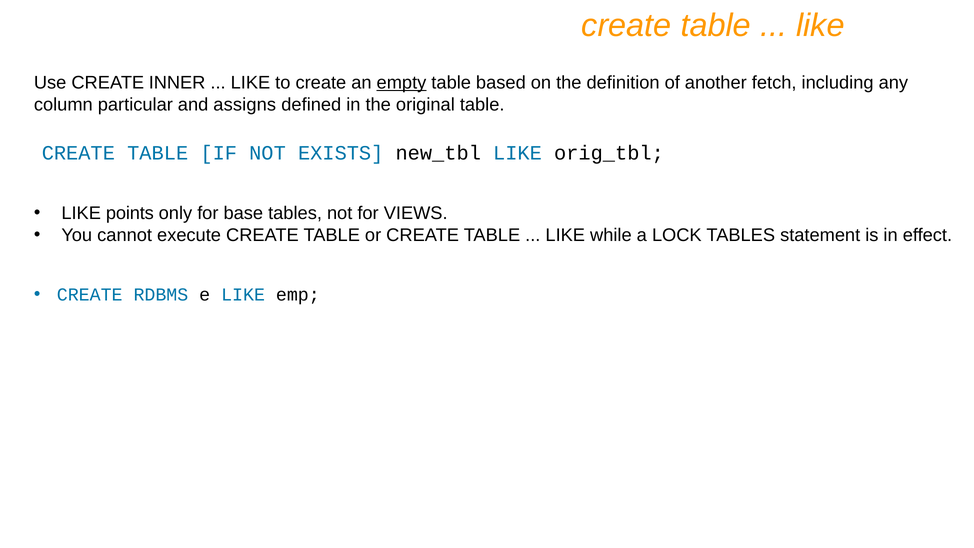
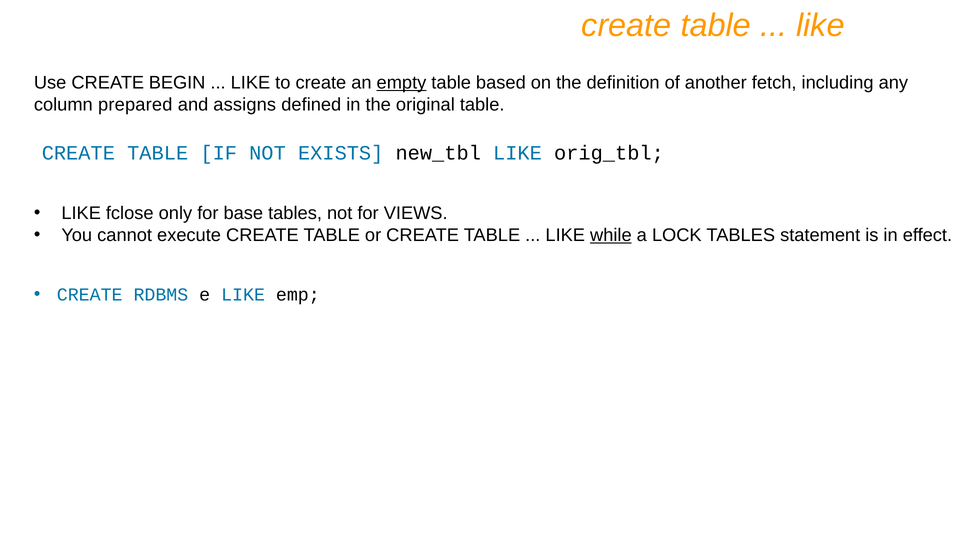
INNER: INNER -> BEGIN (177, 83)
particular: particular -> prepared (135, 105)
points: points -> fclose (130, 213)
while underline: none -> present (611, 235)
